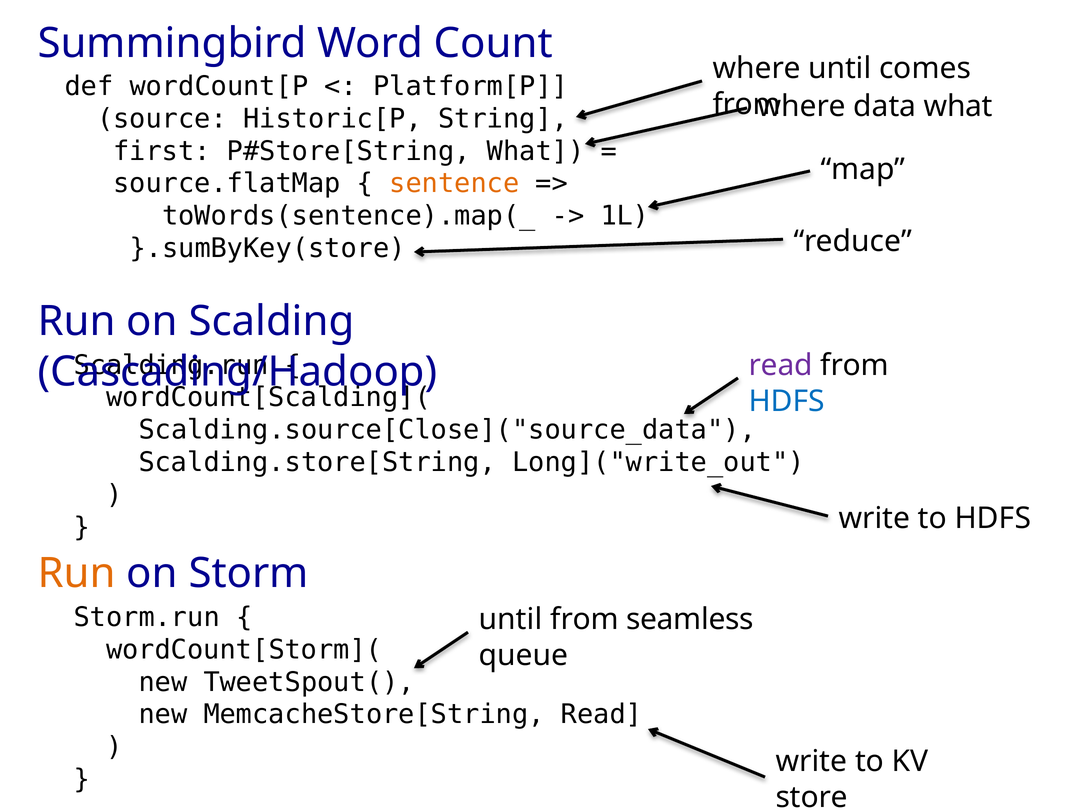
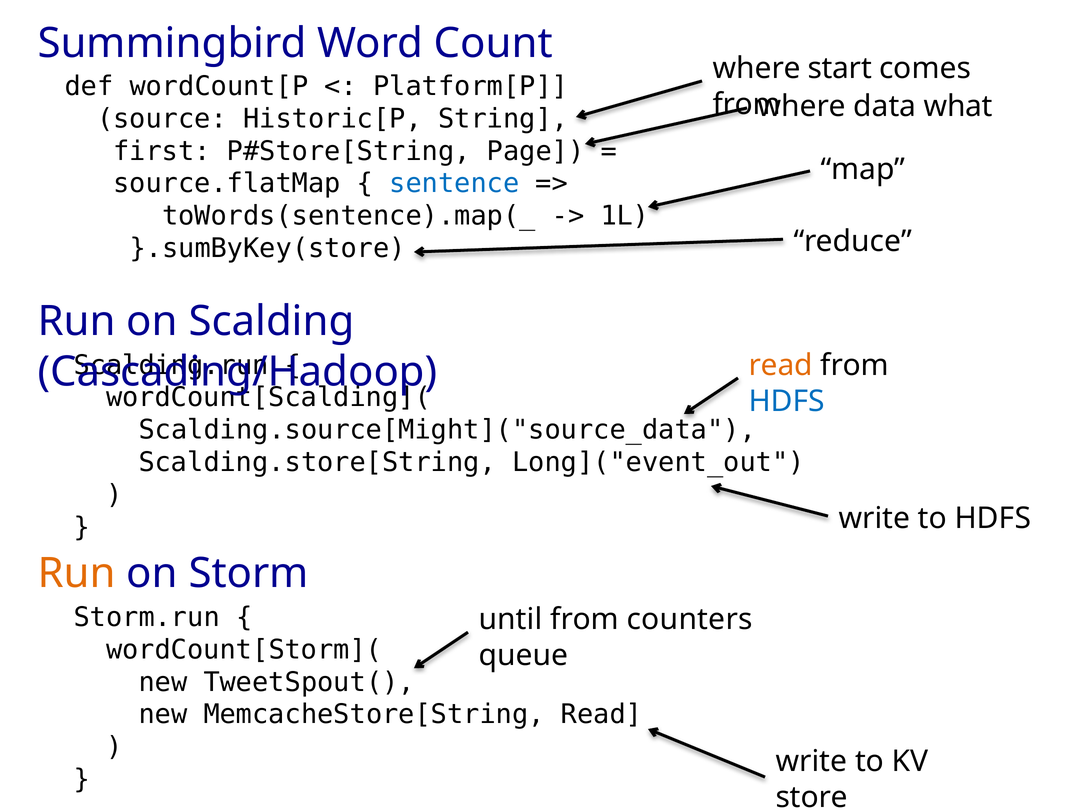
where until: until -> start (840, 68)
What: What -> Page (536, 151)
sentence colour: orange -> blue (454, 184)
read colour: purple -> orange (781, 365)
Scalding.source[Close]("source_data: Scalding.source[Close]("source_data -> Scalding.source[Might]("source_data (447, 430)
Long]("write_out: Long]("write_out -> Long]("event_out (658, 462)
seamless: seamless -> counters (690, 619)
